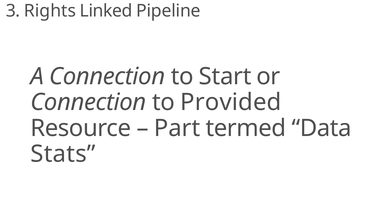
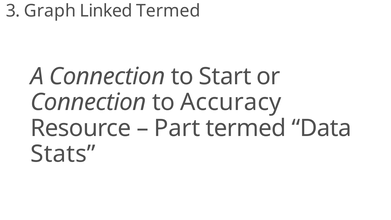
Rights: Rights -> Graph (50, 11)
Linked Pipeline: Pipeline -> Termed (168, 11)
Provided: Provided -> Accuracy (231, 102)
